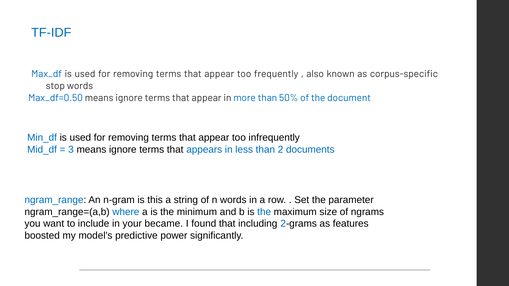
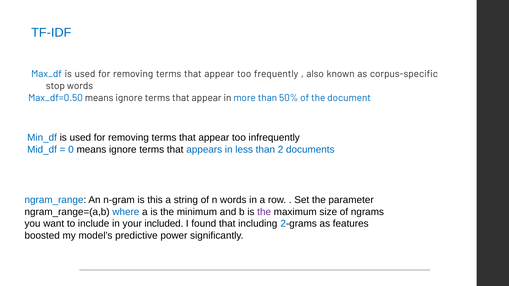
3: 3 -> 0 (71, 150)
the colour: blue -> purple (264, 212)
became: became -> included (164, 224)
